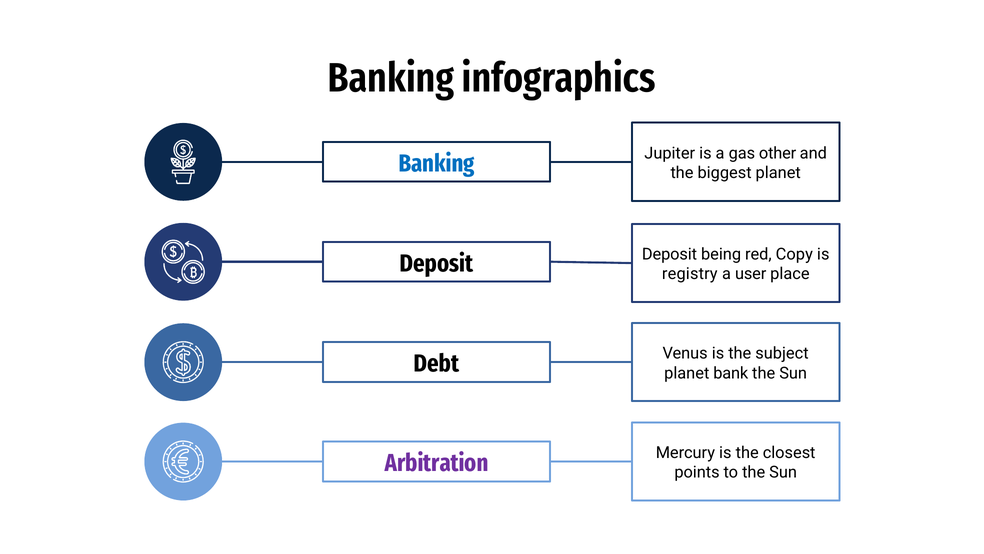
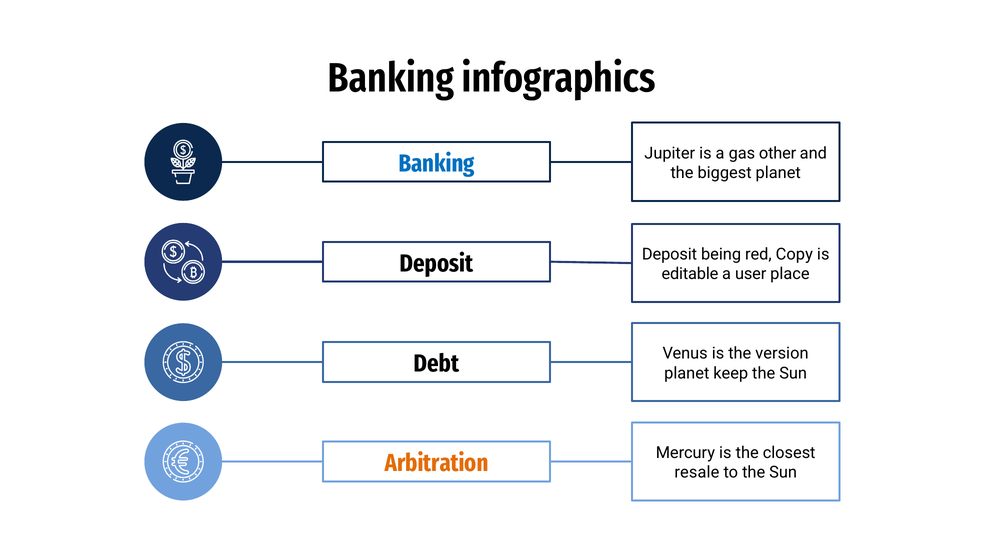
registry: registry -> editable (690, 274)
subject: subject -> version (782, 353)
bank: bank -> keep (731, 373)
Arbitration colour: purple -> orange (437, 463)
points: points -> resale (697, 472)
